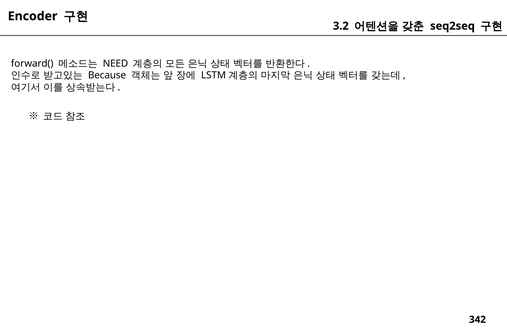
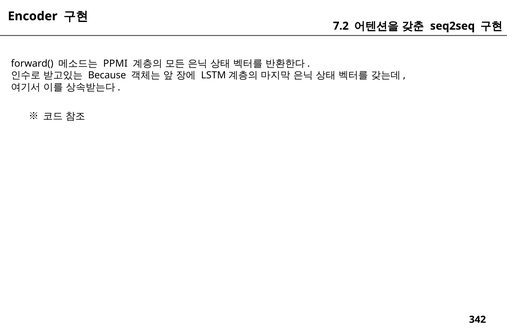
3.2: 3.2 -> 7.2 (341, 26)
NEED: NEED -> PPMI (115, 64)
